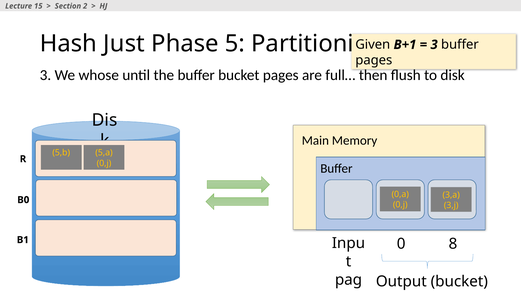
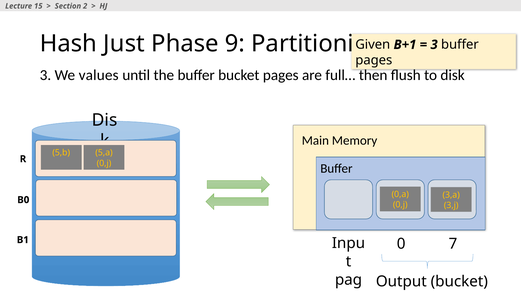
5: 5 -> 9 (235, 44)
whose: whose -> values (99, 75)
8: 8 -> 7 (453, 244)
